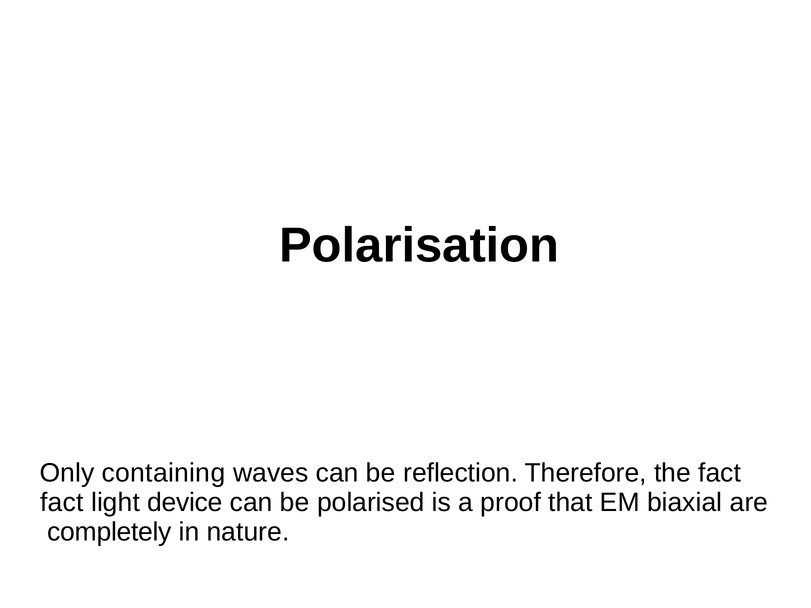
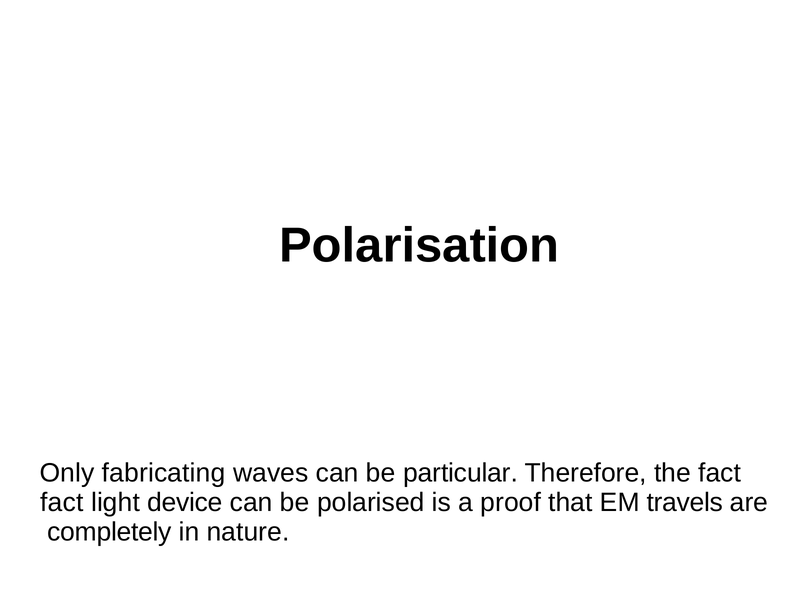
containing: containing -> fabricating (164, 473)
reflection: reflection -> particular (461, 473)
biaxial: biaxial -> travels (685, 502)
